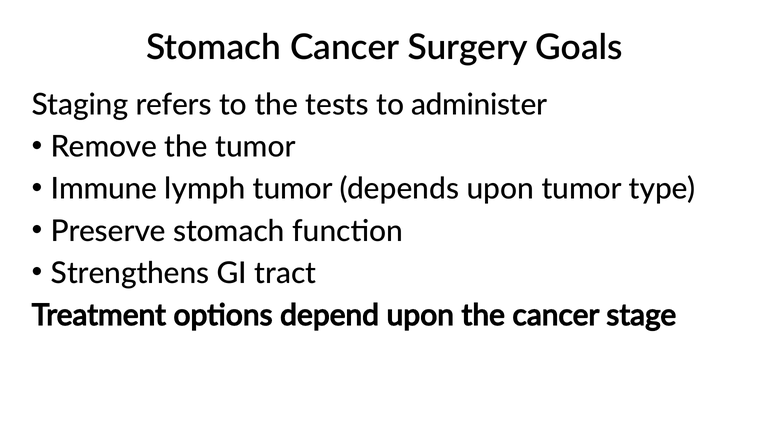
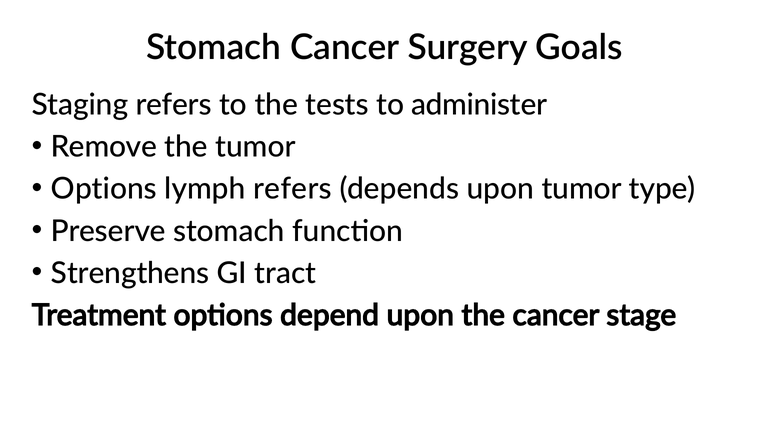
Immune: Immune -> Options (104, 189)
lymph tumor: tumor -> refers (293, 189)
